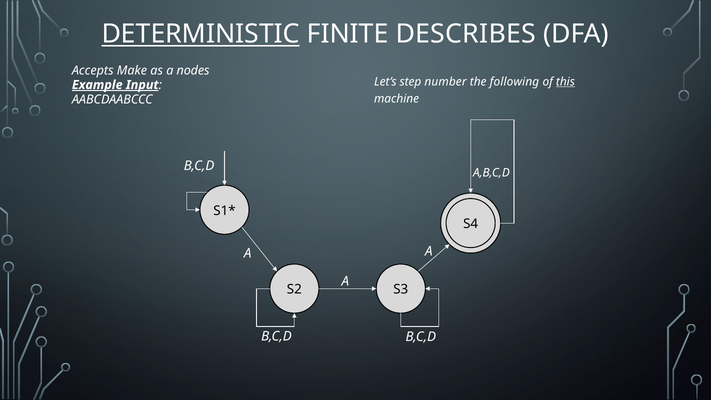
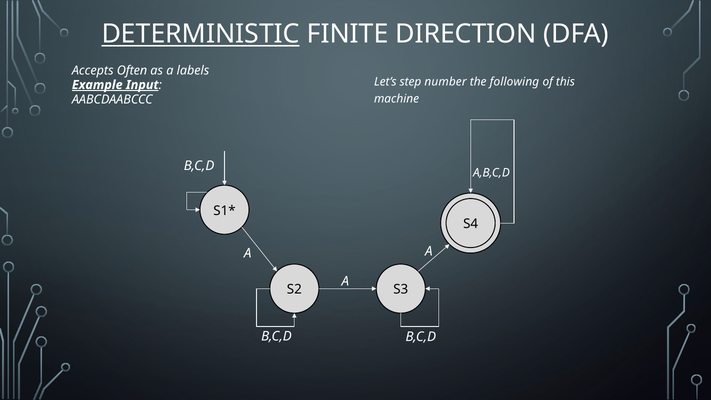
DESCRIBES: DESCRIBES -> DIRECTION (466, 34)
Make: Make -> Often (132, 70)
nodes: nodes -> labels (193, 70)
this underline: present -> none (565, 82)
